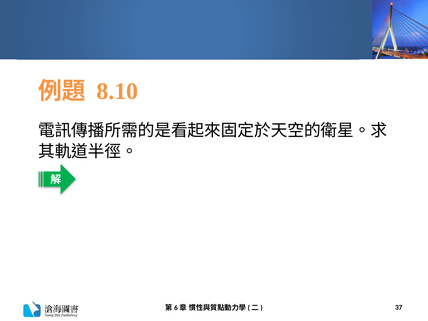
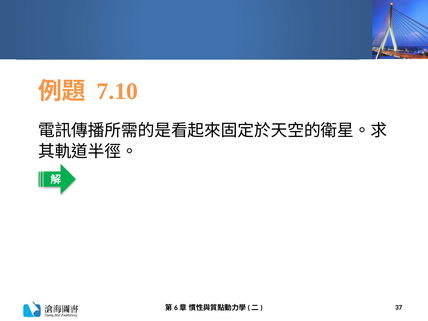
8.10: 8.10 -> 7.10 (117, 91)
